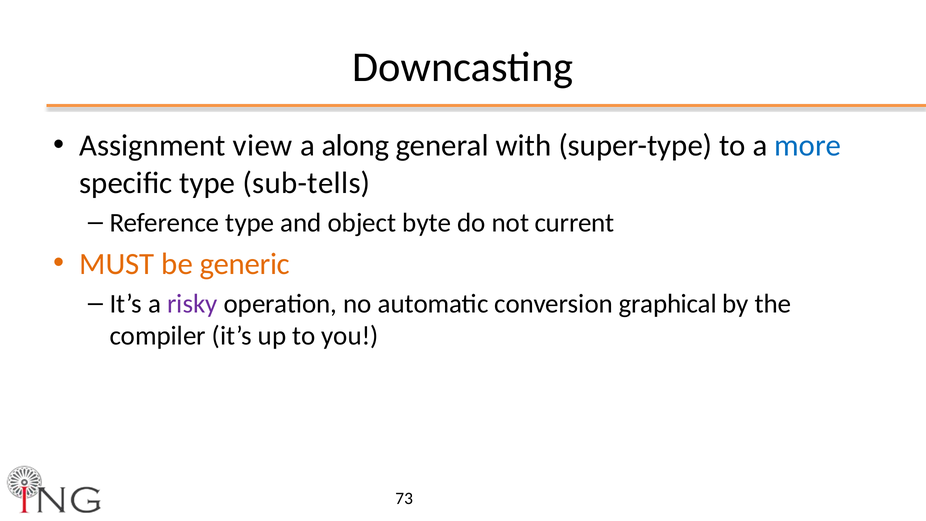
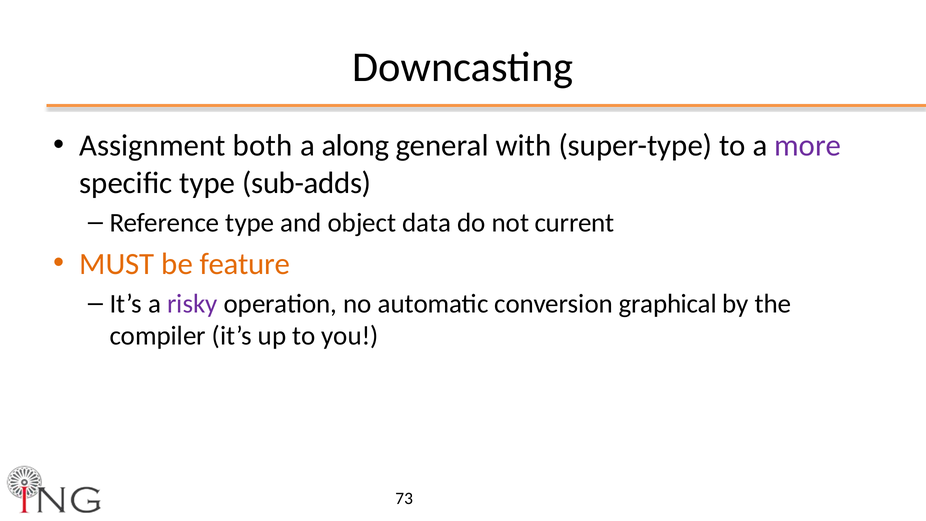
view: view -> both (263, 146)
more colour: blue -> purple (808, 146)
sub-tells: sub-tells -> sub-adds (307, 183)
byte: byte -> data (427, 223)
generic: generic -> feature (245, 264)
